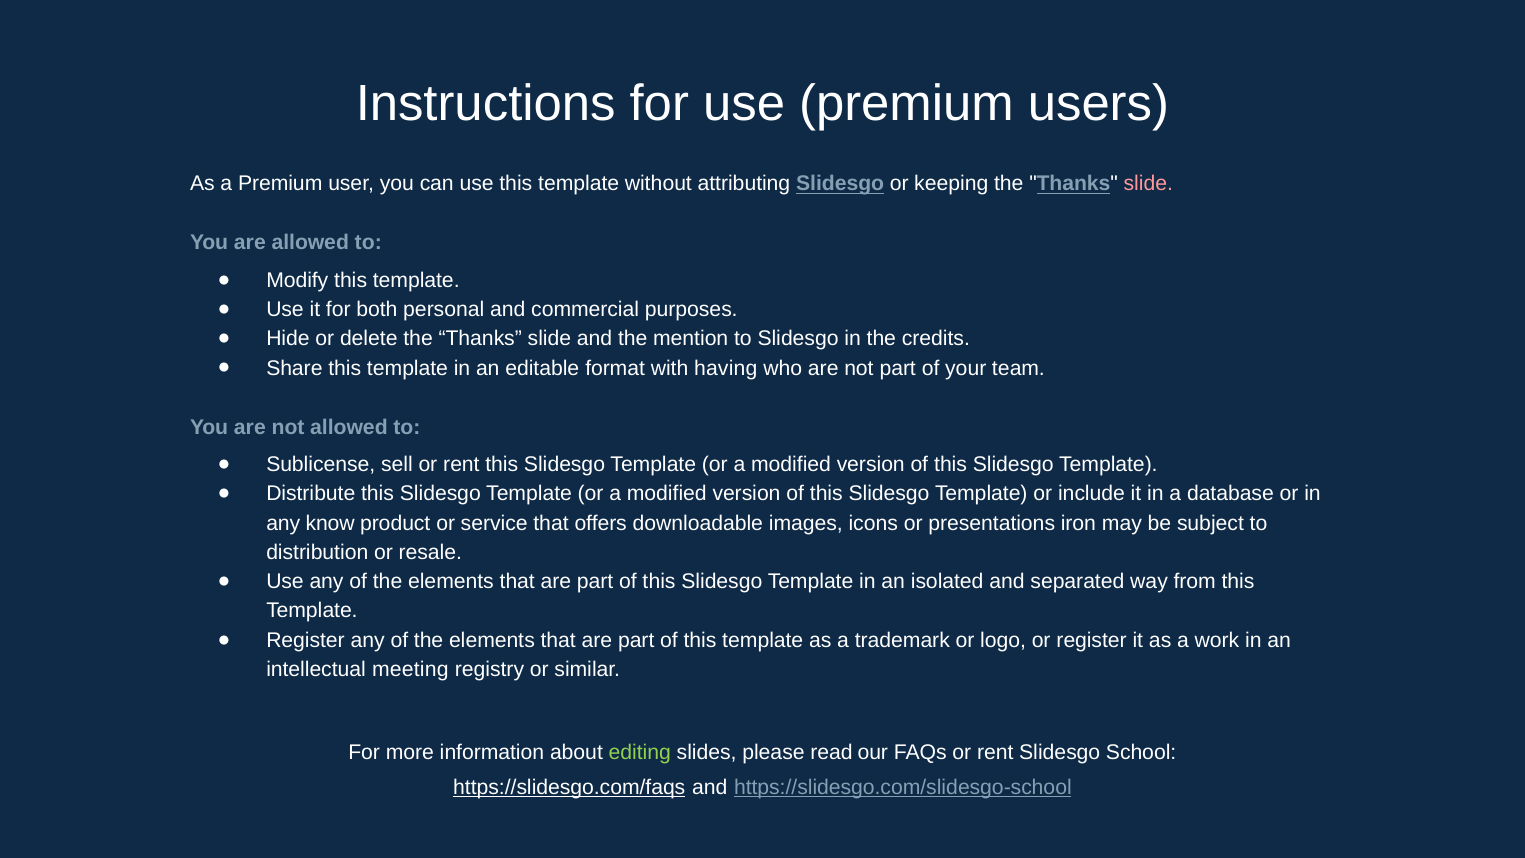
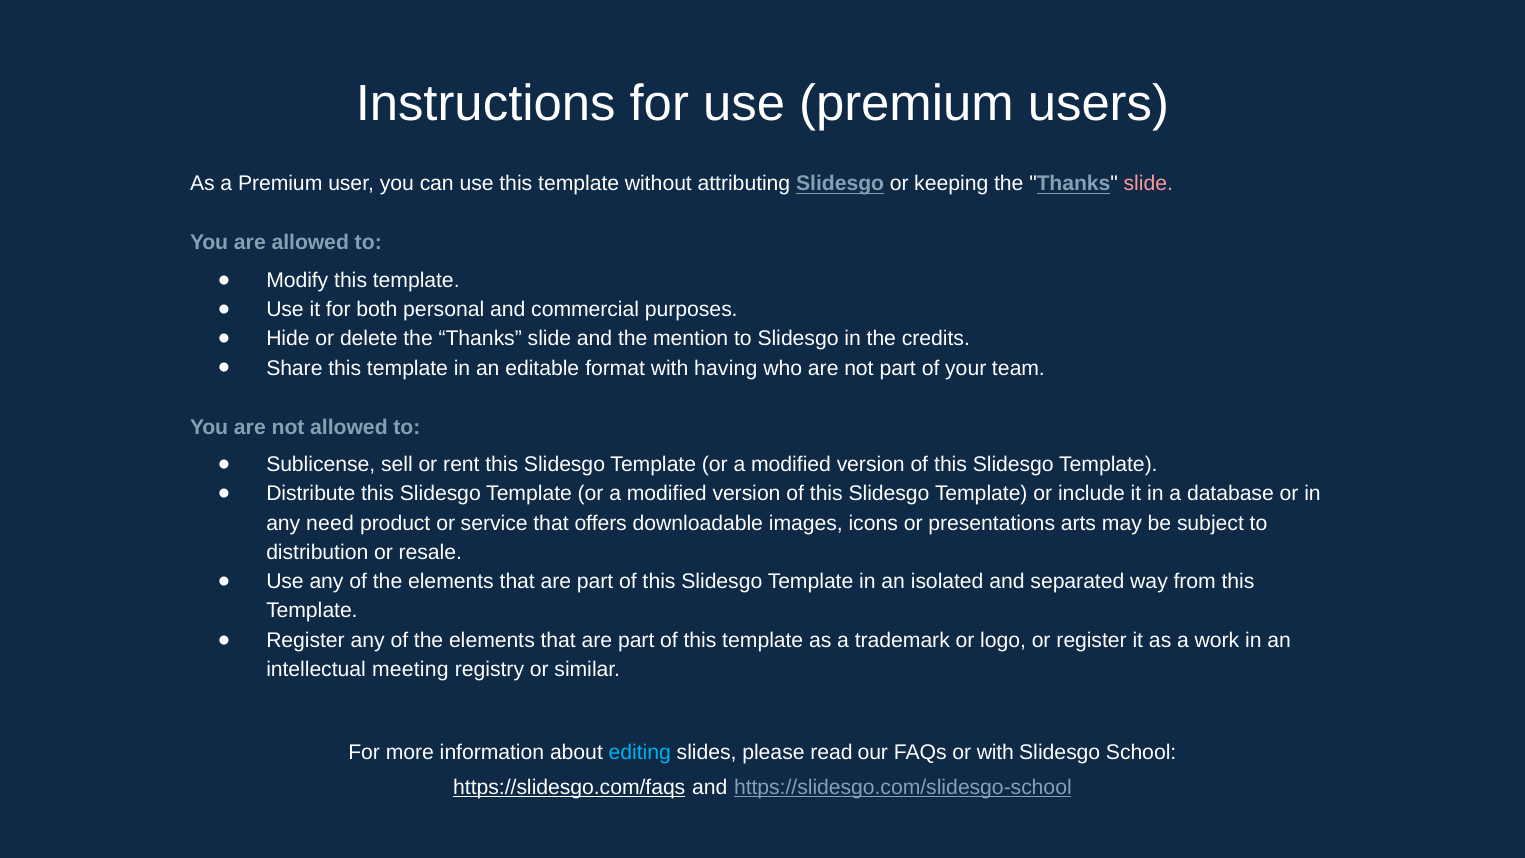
know: know -> need (330, 523)
iron: iron -> arts (1078, 523)
editing colour: light green -> light blue (640, 753)
FAQs or rent: rent -> with (995, 753)
